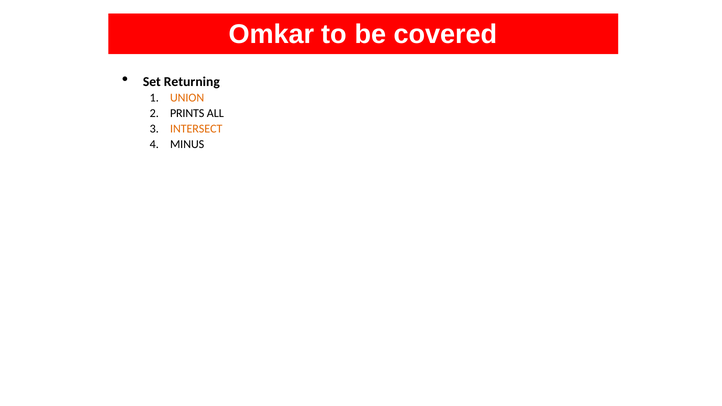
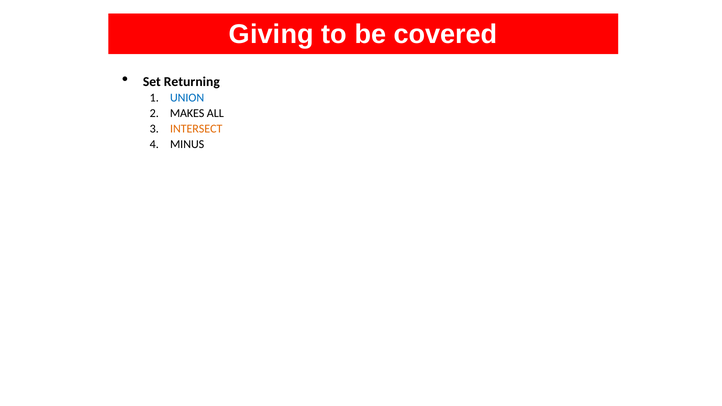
Omkar: Omkar -> Giving (271, 34)
UNION colour: orange -> blue (187, 98)
PRINTS: PRINTS -> MAKES (187, 113)
